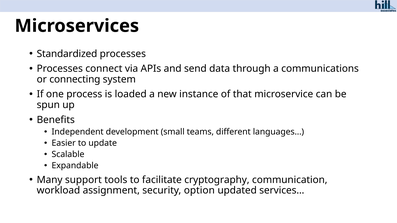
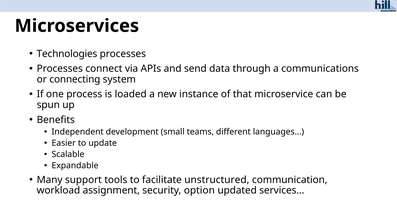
Standardized: Standardized -> Technologies (67, 54)
cryptography: cryptography -> unstructured (217, 180)
